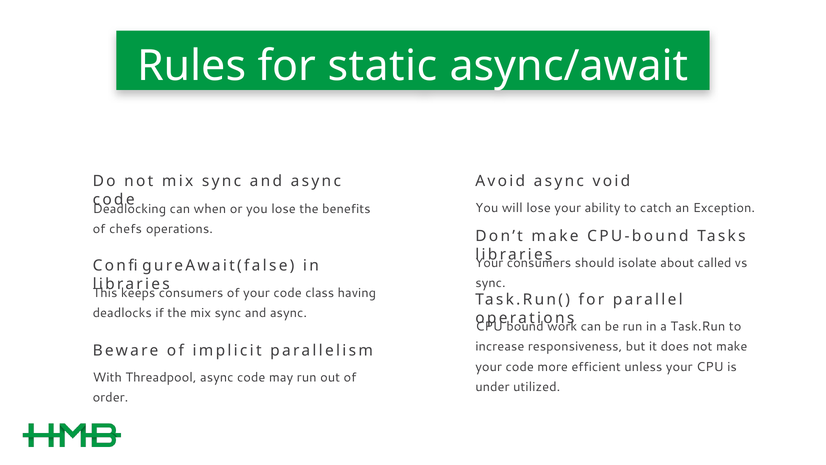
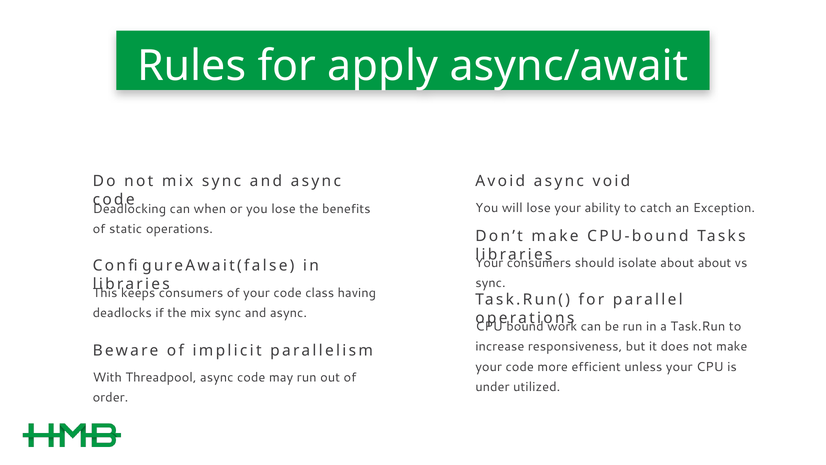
static: static -> apply (383, 66)
chefs: chefs -> static (126, 229)
about called: called -> about (715, 263)
